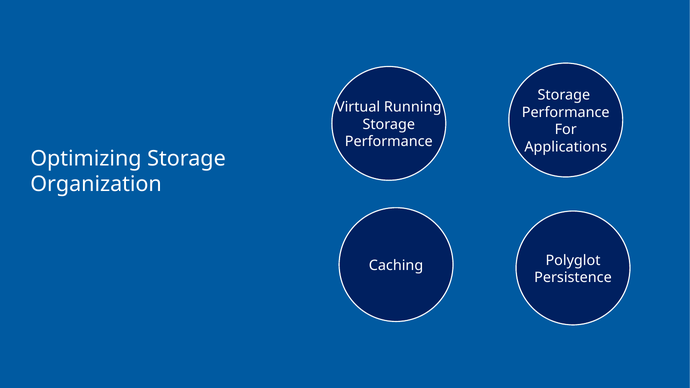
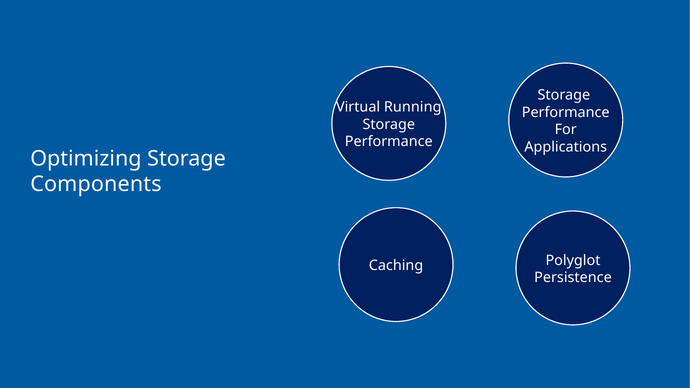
Organization: Organization -> Components (96, 184)
